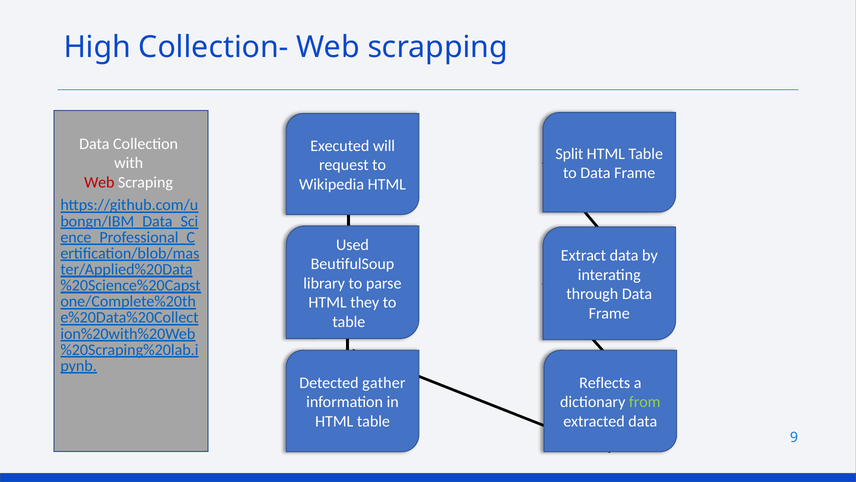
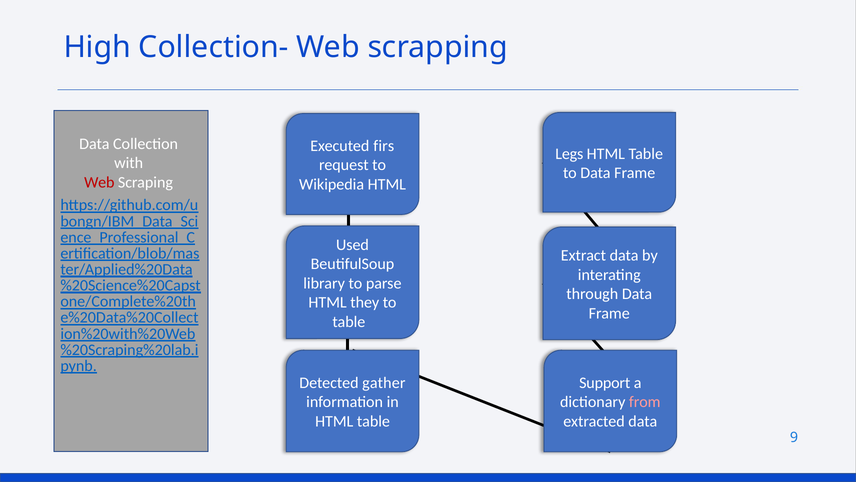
will: will -> firs (384, 146)
Split: Split -> Legs (569, 154)
Reflects: Reflects -> Support (605, 382)
from colour: light green -> pink (645, 402)
